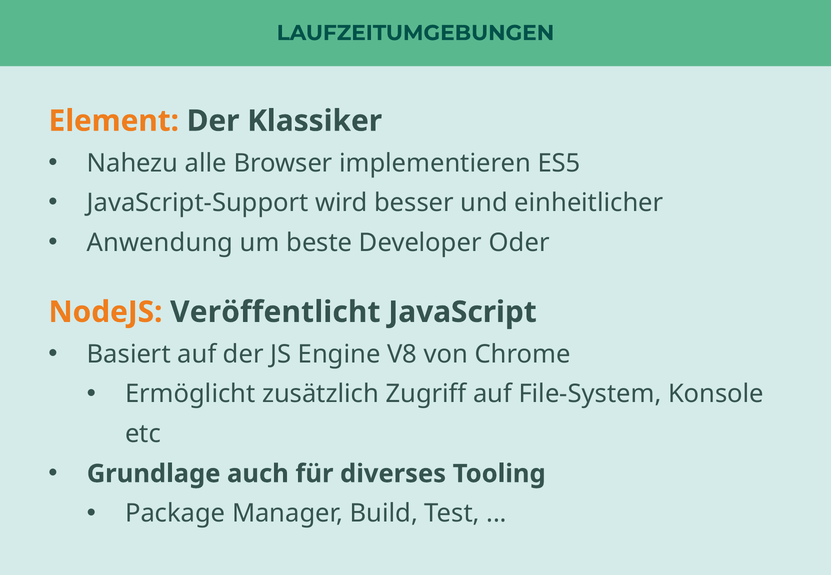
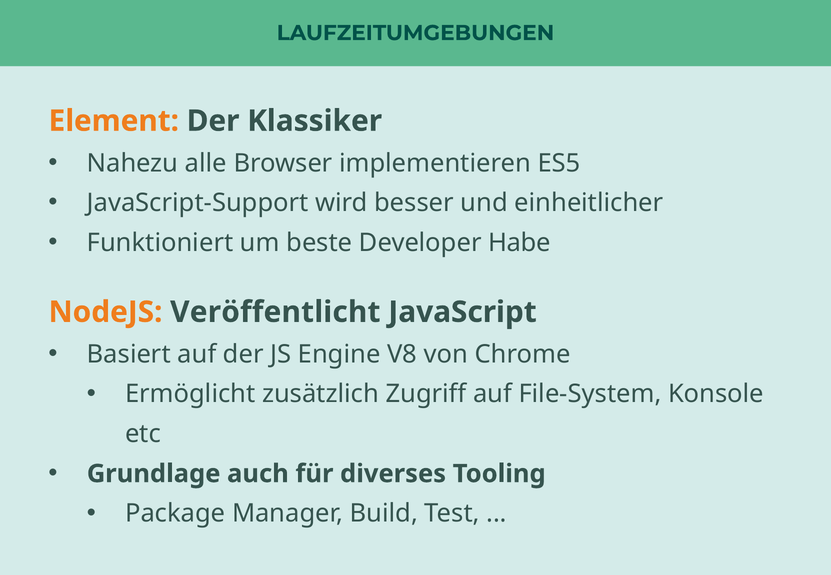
Anwendung: Anwendung -> Funktioniert (160, 243)
Oder: Oder -> Habe (520, 243)
